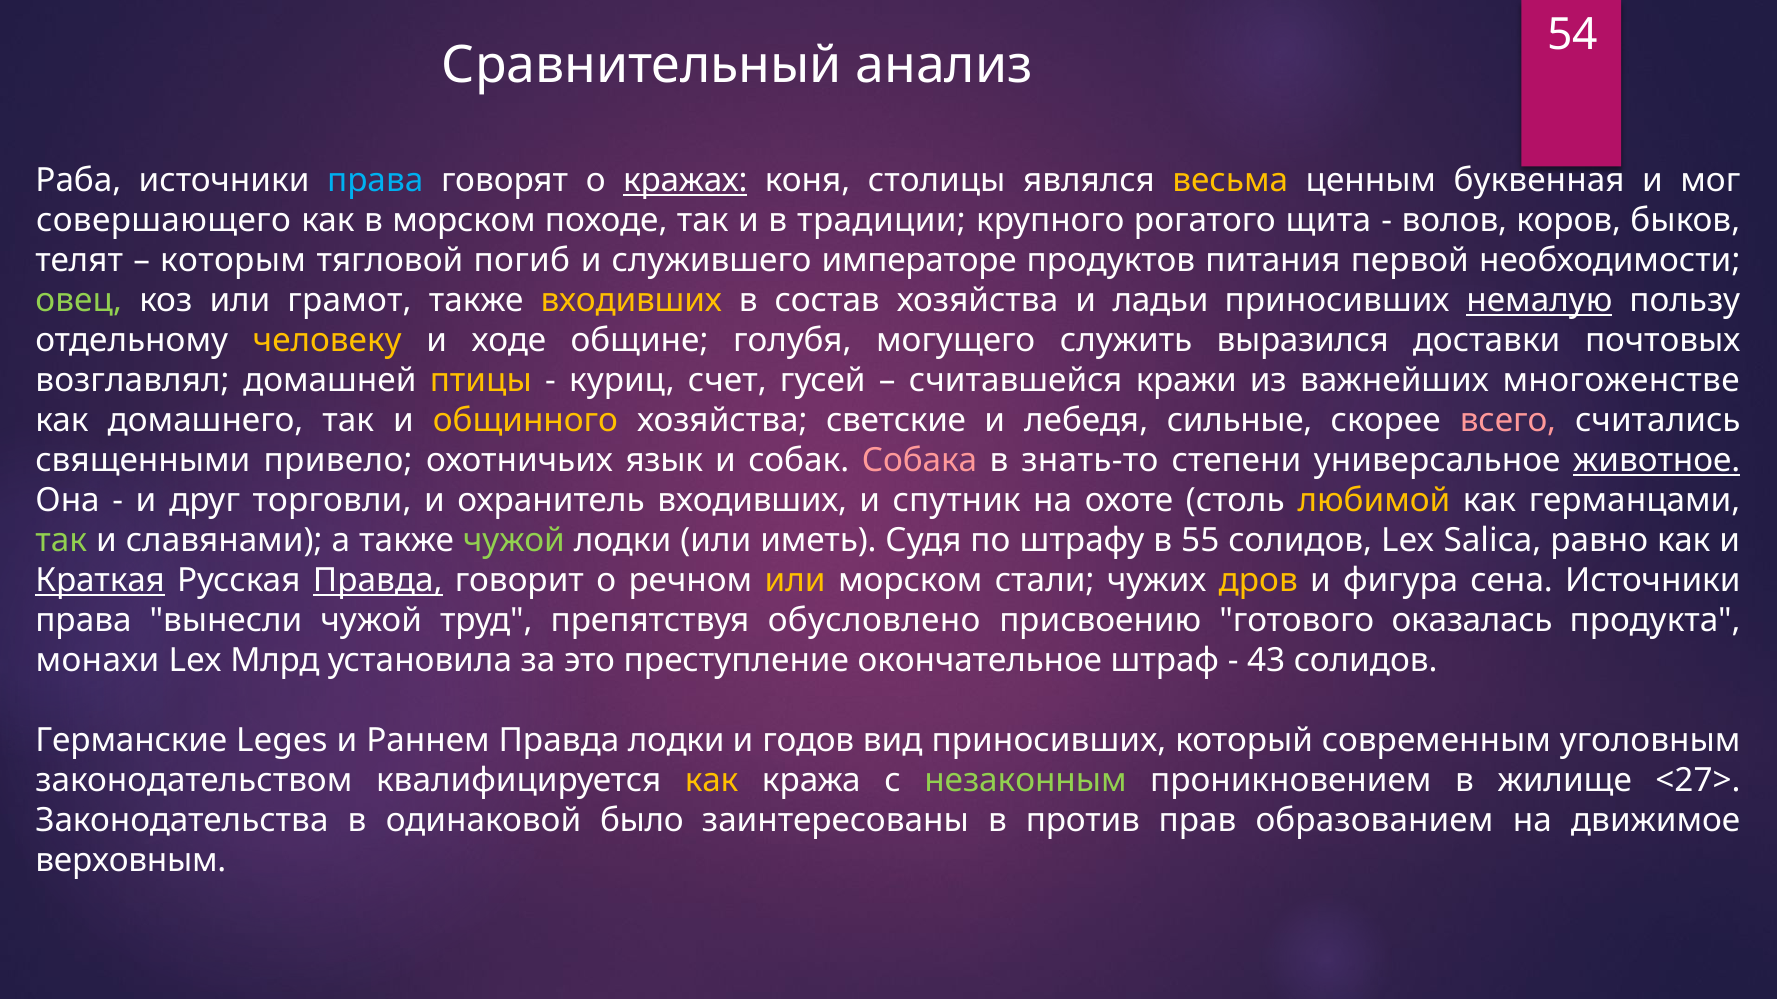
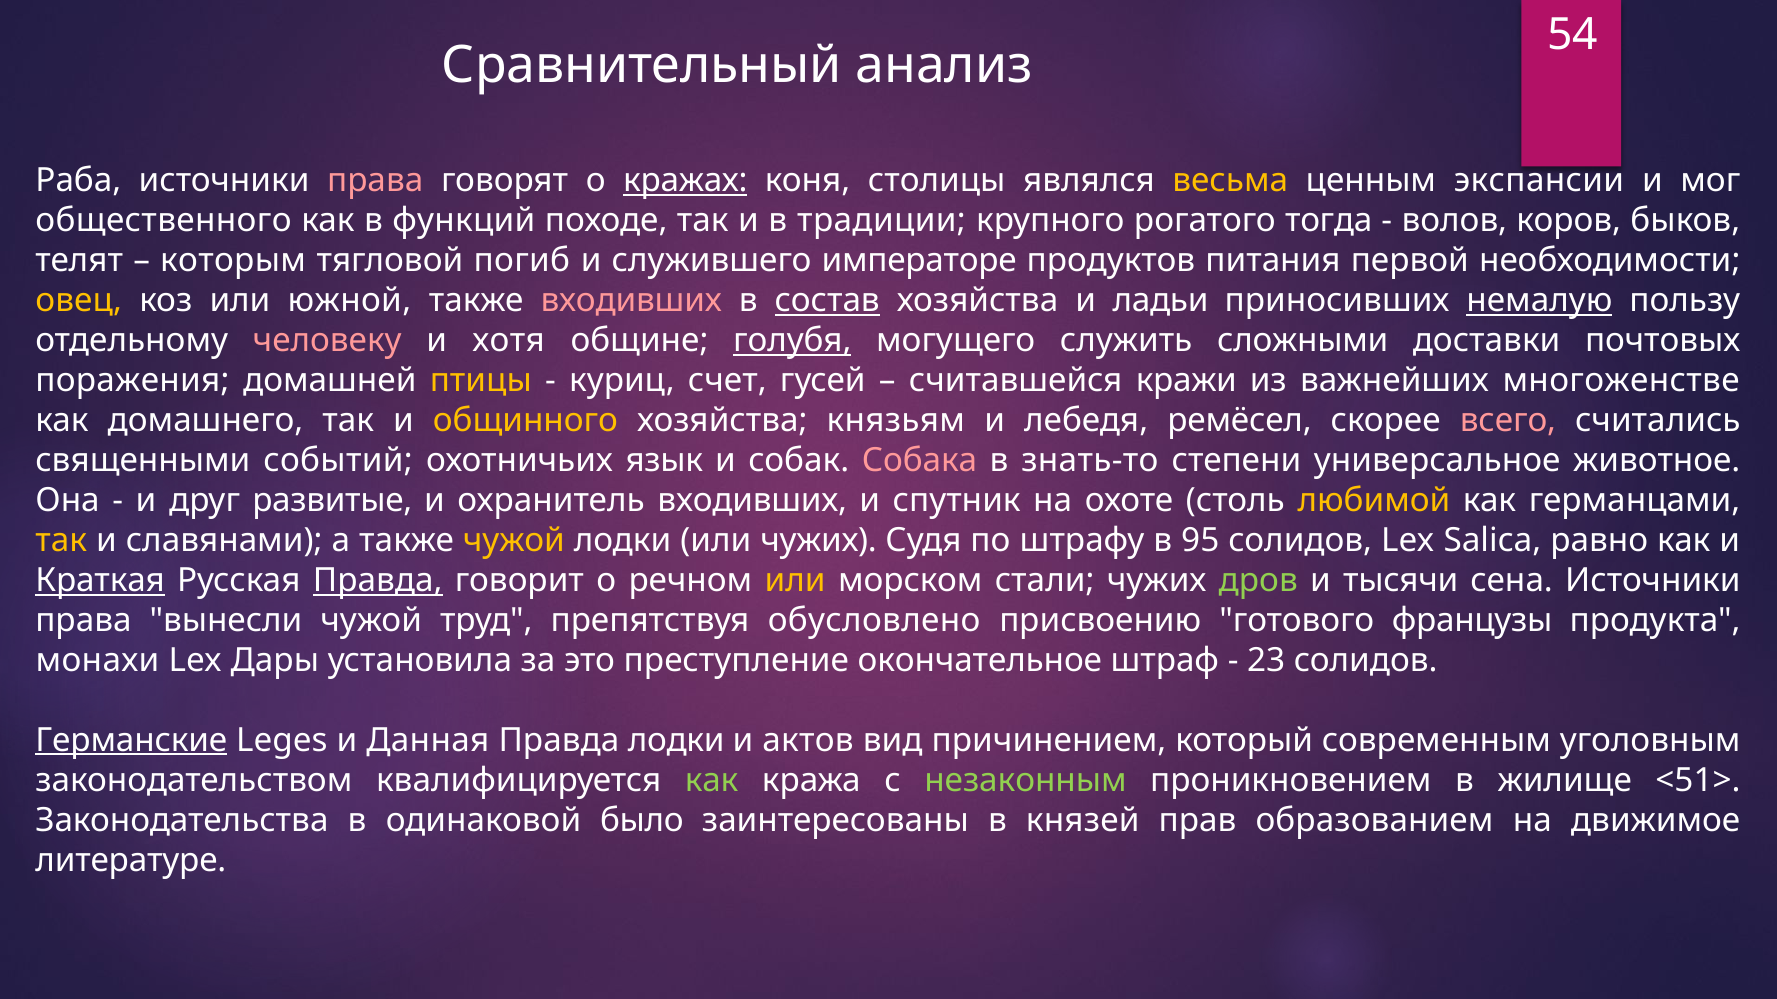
права colour: light blue -> pink (375, 181)
буквенная: буквенная -> экспансии (1539, 181)
совершающего: совершающего -> общественного (164, 221)
в морском: морском -> функций (464, 221)
щита: щита -> тогда (1329, 221)
овец colour: light green -> yellow (79, 301)
грамот: грамот -> южной (349, 301)
входивших colour: yellow -> pink (631, 301)
состав underline: none -> present (827, 301)
человеку colour: yellow -> pink (327, 341)
ходе: ходе -> хотя (509, 341)
голубя underline: none -> present (792, 341)
выразился: выразился -> сложными (1303, 341)
возглавлял: возглавлял -> поражения (132, 381)
светские: светские -> князьям (896, 421)
сильные: сильные -> ремёсел (1240, 421)
привело: привело -> событий (338, 461)
животное underline: present -> none (1657, 461)
торговли: торговли -> развитые (332, 501)
так colour: light green -> yellow (61, 541)
чужой colour: light green -> yellow (514, 541)
или иметь: иметь -> чужих (819, 541)
55: 55 -> 95 (1200, 541)
дров colour: yellow -> light green (1258, 581)
фигура: фигура -> тысячи (1401, 581)
оказалась: оказалась -> французы (1472, 621)
Млрд: Млрд -> Дары (275, 661)
43: 43 -> 23 (1266, 661)
Германские underline: none -> present (131, 741)
Раннем: Раннем -> Данная (428, 741)
годов: годов -> актов (808, 741)
вид приносивших: приносивших -> причинением (1049, 741)
как colour: yellow -> light green (712, 781)
<27>: <27> -> <51> (1698, 781)
против: против -> князей (1083, 821)
верховным: верховным -> литературе (131, 861)
